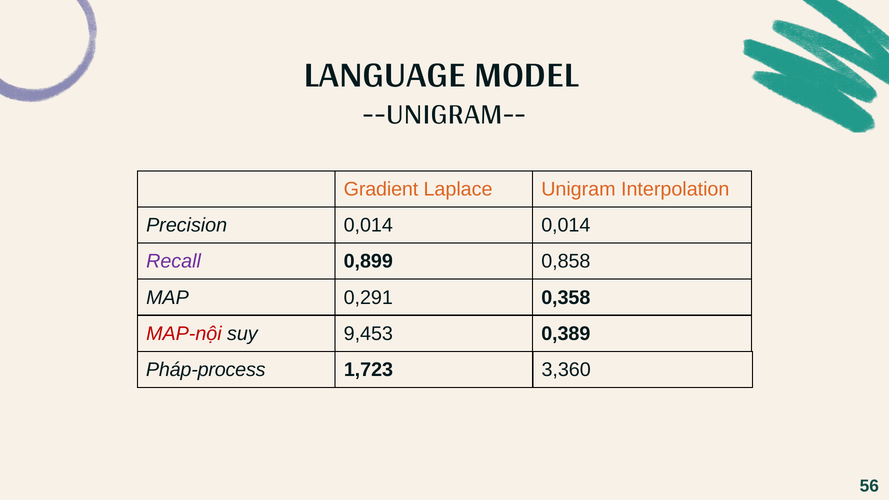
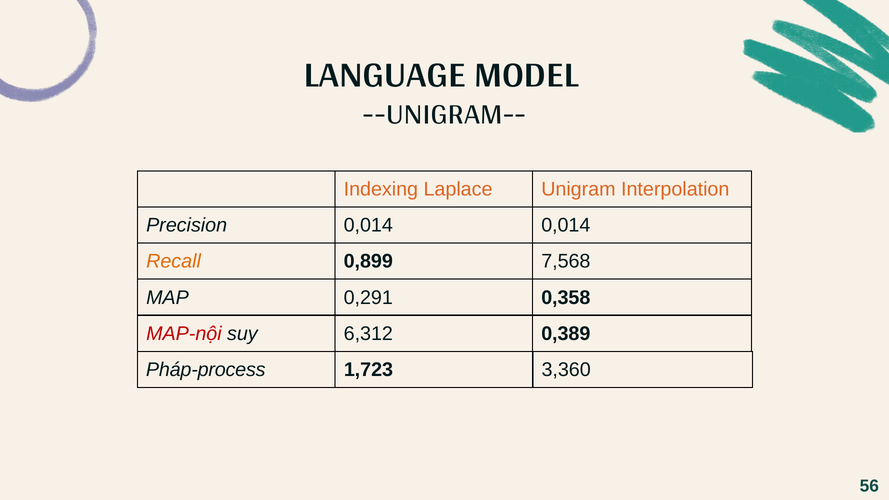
Gradient: Gradient -> Indexing (381, 189)
Recall colour: purple -> orange (174, 262)
0,858: 0,858 -> 7,568 (566, 262)
9,453: 9,453 -> 6,312 (368, 334)
